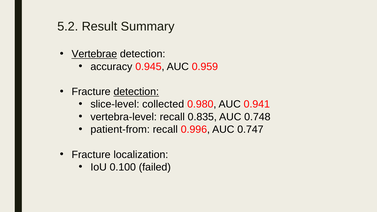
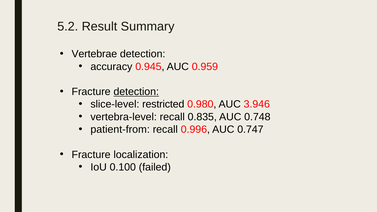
Vertebrae underline: present -> none (94, 54)
collected: collected -> restricted (163, 104)
0.941: 0.941 -> 3.946 (257, 104)
